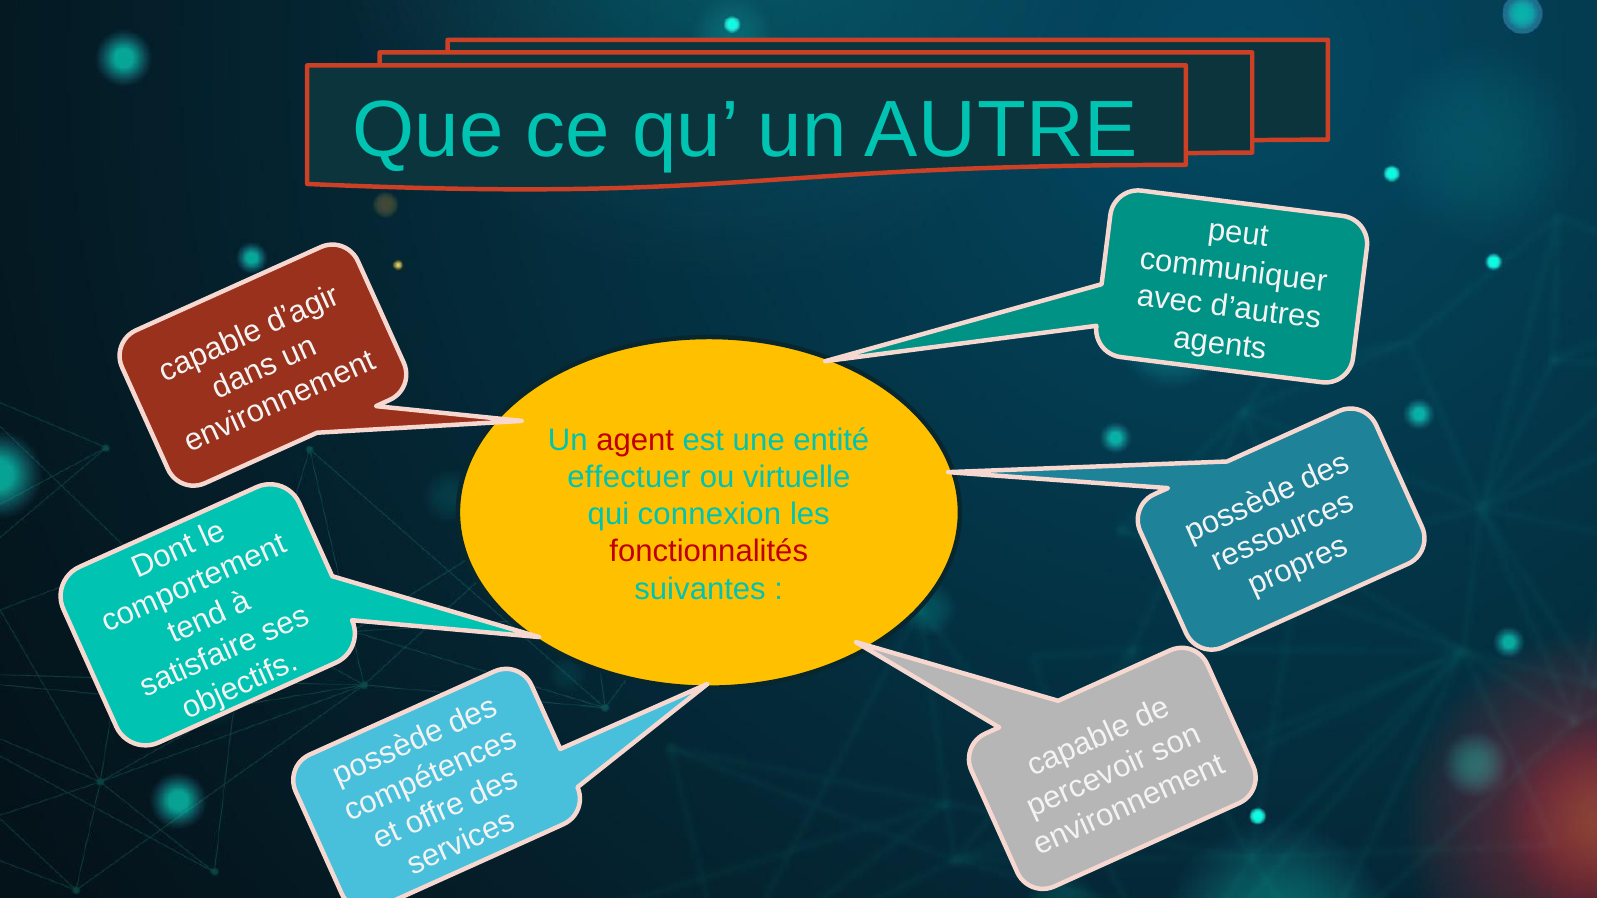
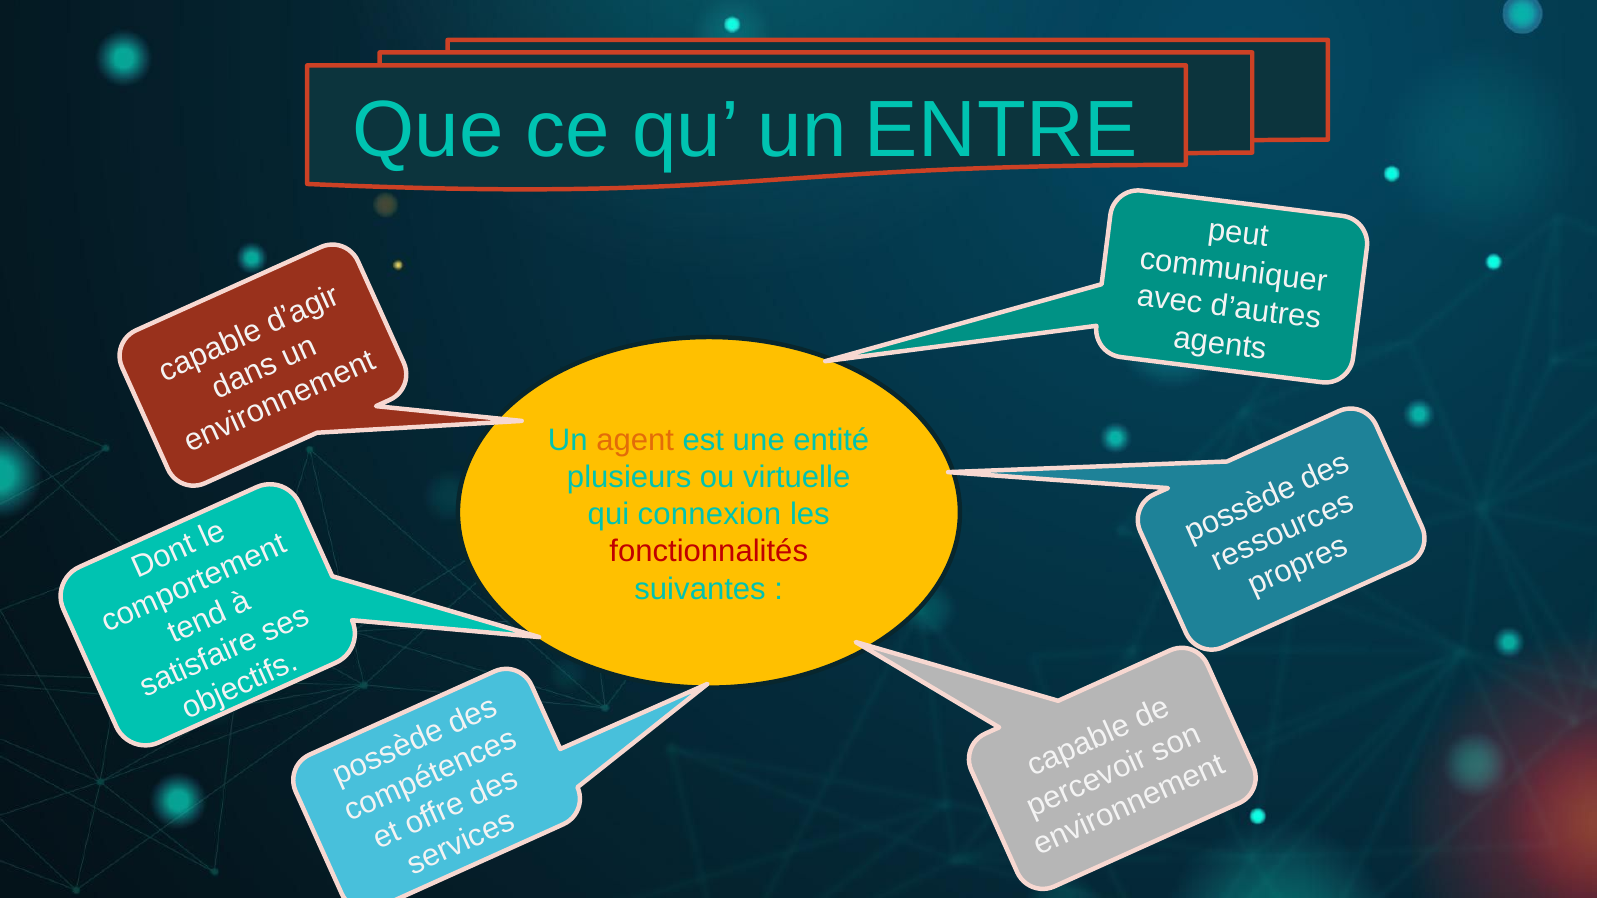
AUTRE: AUTRE -> ENTRE (1001, 130)
agent colour: red -> orange (635, 440)
effectuer: effectuer -> plusieurs (629, 477)
